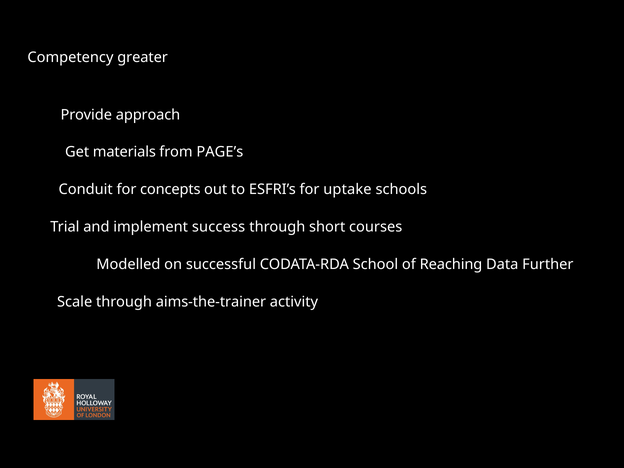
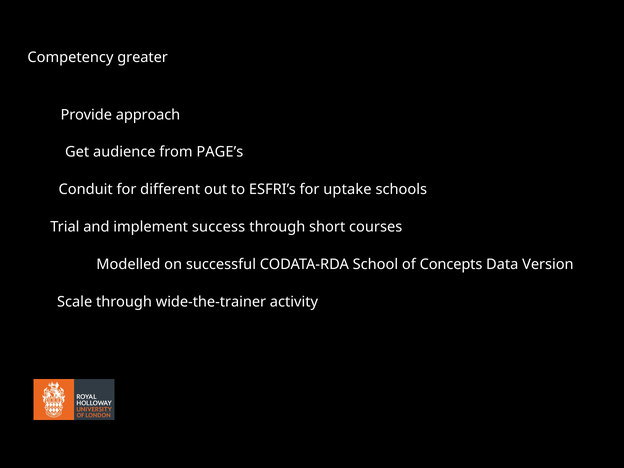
materials: materials -> audience (124, 152)
concepts: concepts -> different (170, 190)
Reaching: Reaching -> Concepts (451, 265)
Further: Further -> Version (548, 265)
aims-the-trainer: aims-the-trainer -> wide-the-trainer (211, 302)
